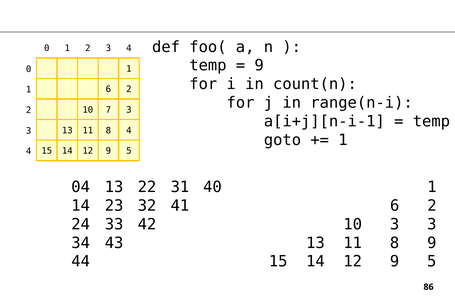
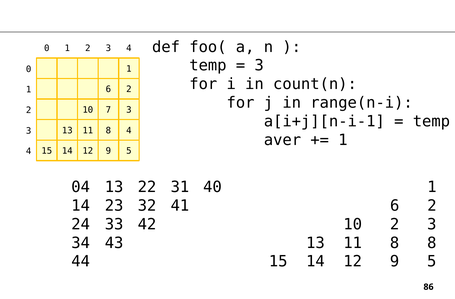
9: 9 -> 3 (259, 65)
goto: goto -> aver (282, 140)
10 3: 3 -> 2 (395, 224)
8 9: 9 -> 8 (432, 243)
